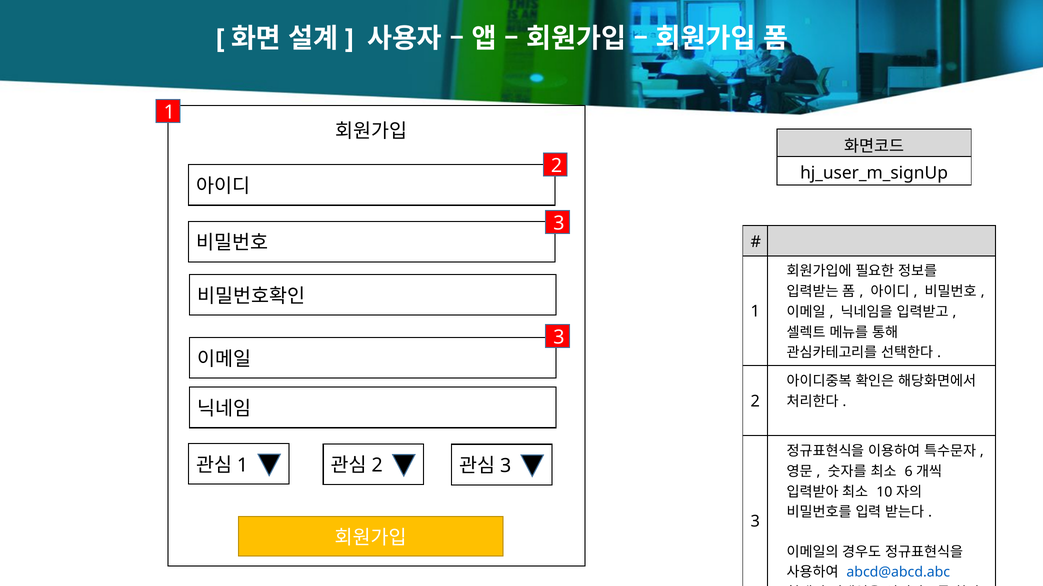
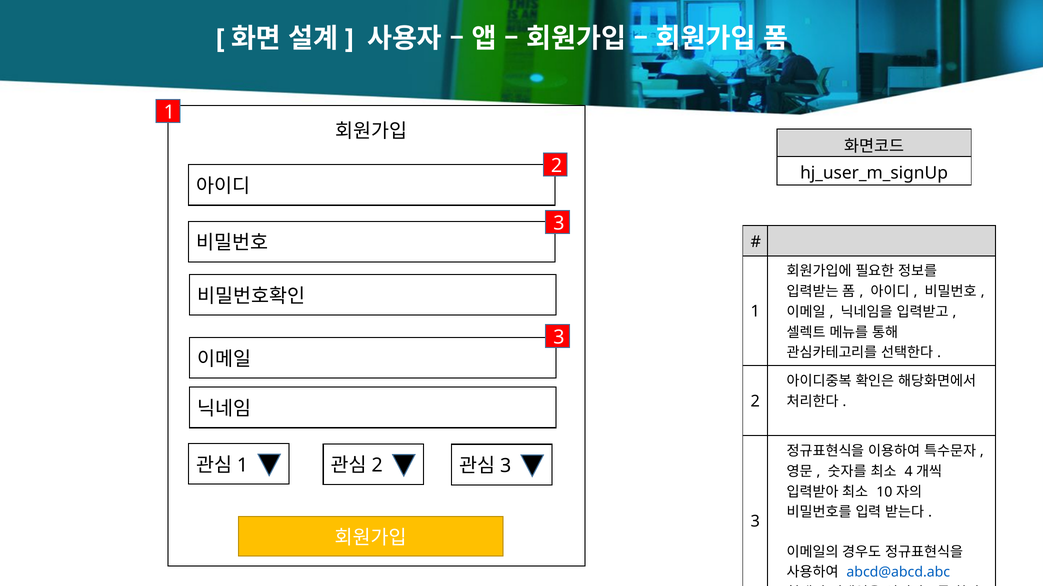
6: 6 -> 4 (909, 472)
